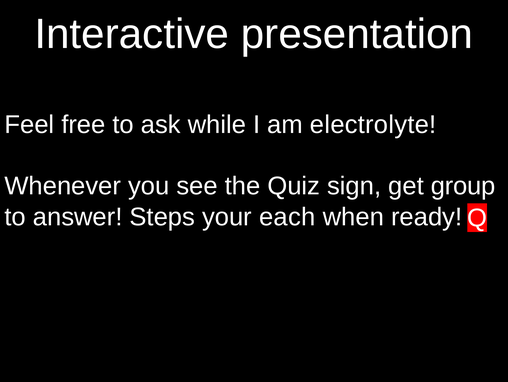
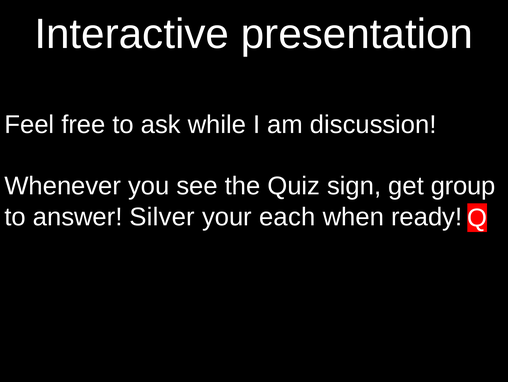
electrolyte: electrolyte -> discussion (373, 124)
Steps: Steps -> Silver (162, 217)
